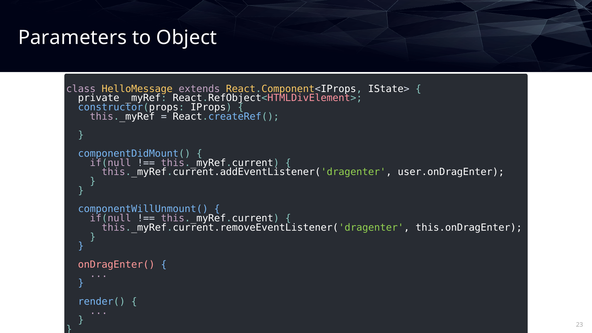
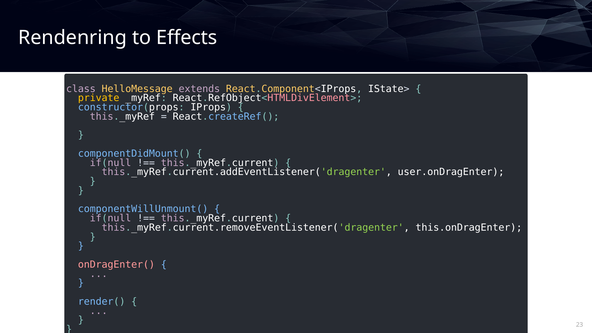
Parameters: Parameters -> Rendenring (72, 38)
Object: Object -> Effects (187, 38)
private colour: white -> yellow (99, 98)
